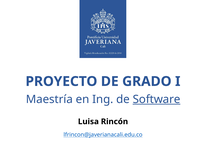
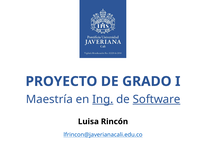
Ing underline: none -> present (103, 100)
